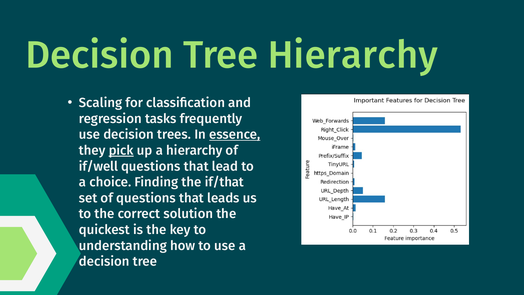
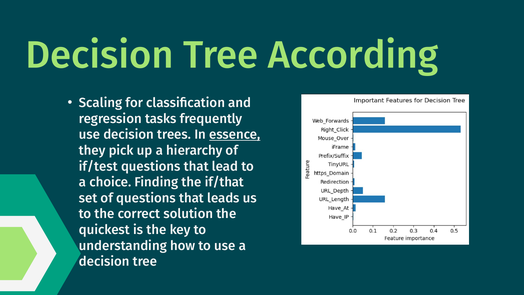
Tree Hierarchy: Hierarchy -> According (353, 55)
pick underline: present -> none (121, 150)
if/well: if/well -> if/test (98, 166)
